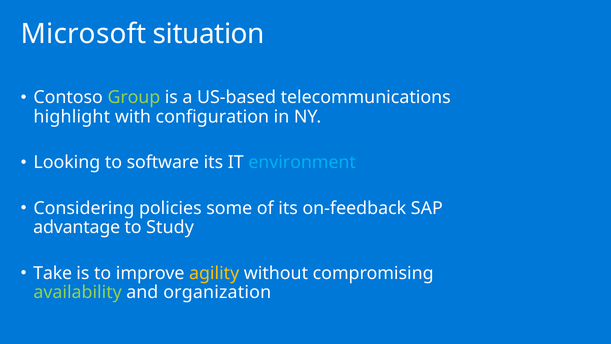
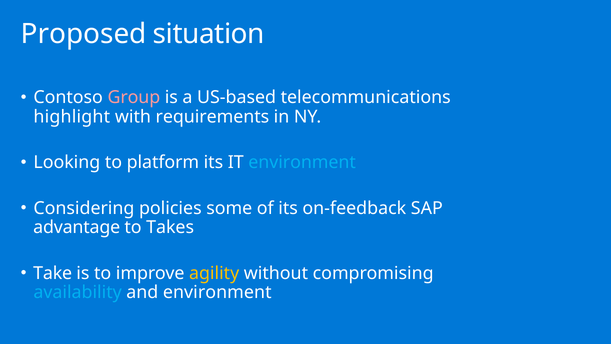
Microsoft: Microsoft -> Proposed (84, 34)
Group colour: light green -> pink (134, 97)
configuration: configuration -> requirements (212, 117)
software: software -> platform (163, 162)
Study: Study -> Takes (170, 227)
availability colour: light green -> light blue (78, 292)
and organization: organization -> environment (217, 292)
